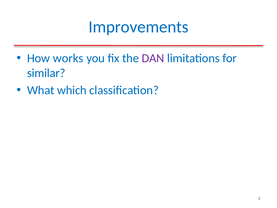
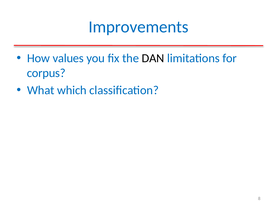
works: works -> values (68, 58)
DAN colour: purple -> black (153, 58)
similar: similar -> corpus (46, 73)
